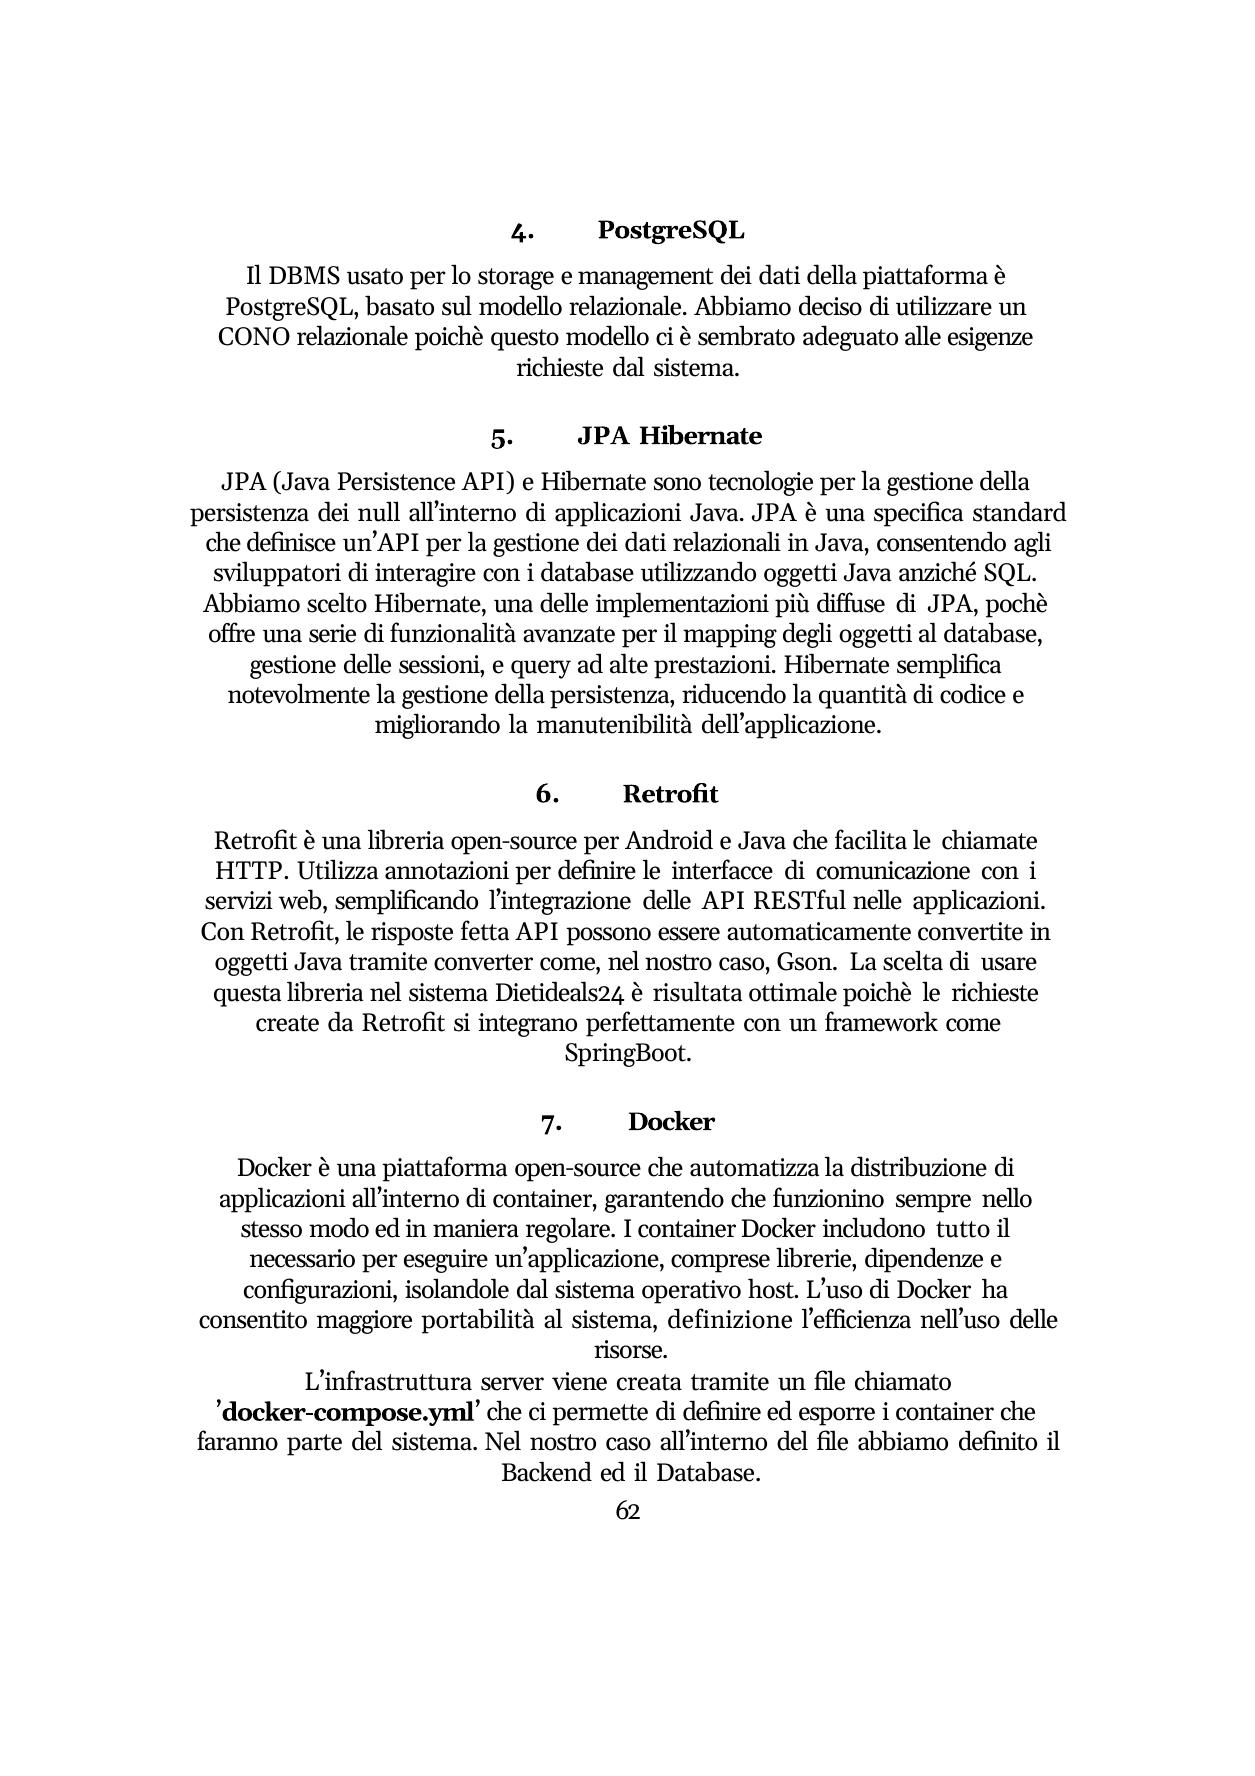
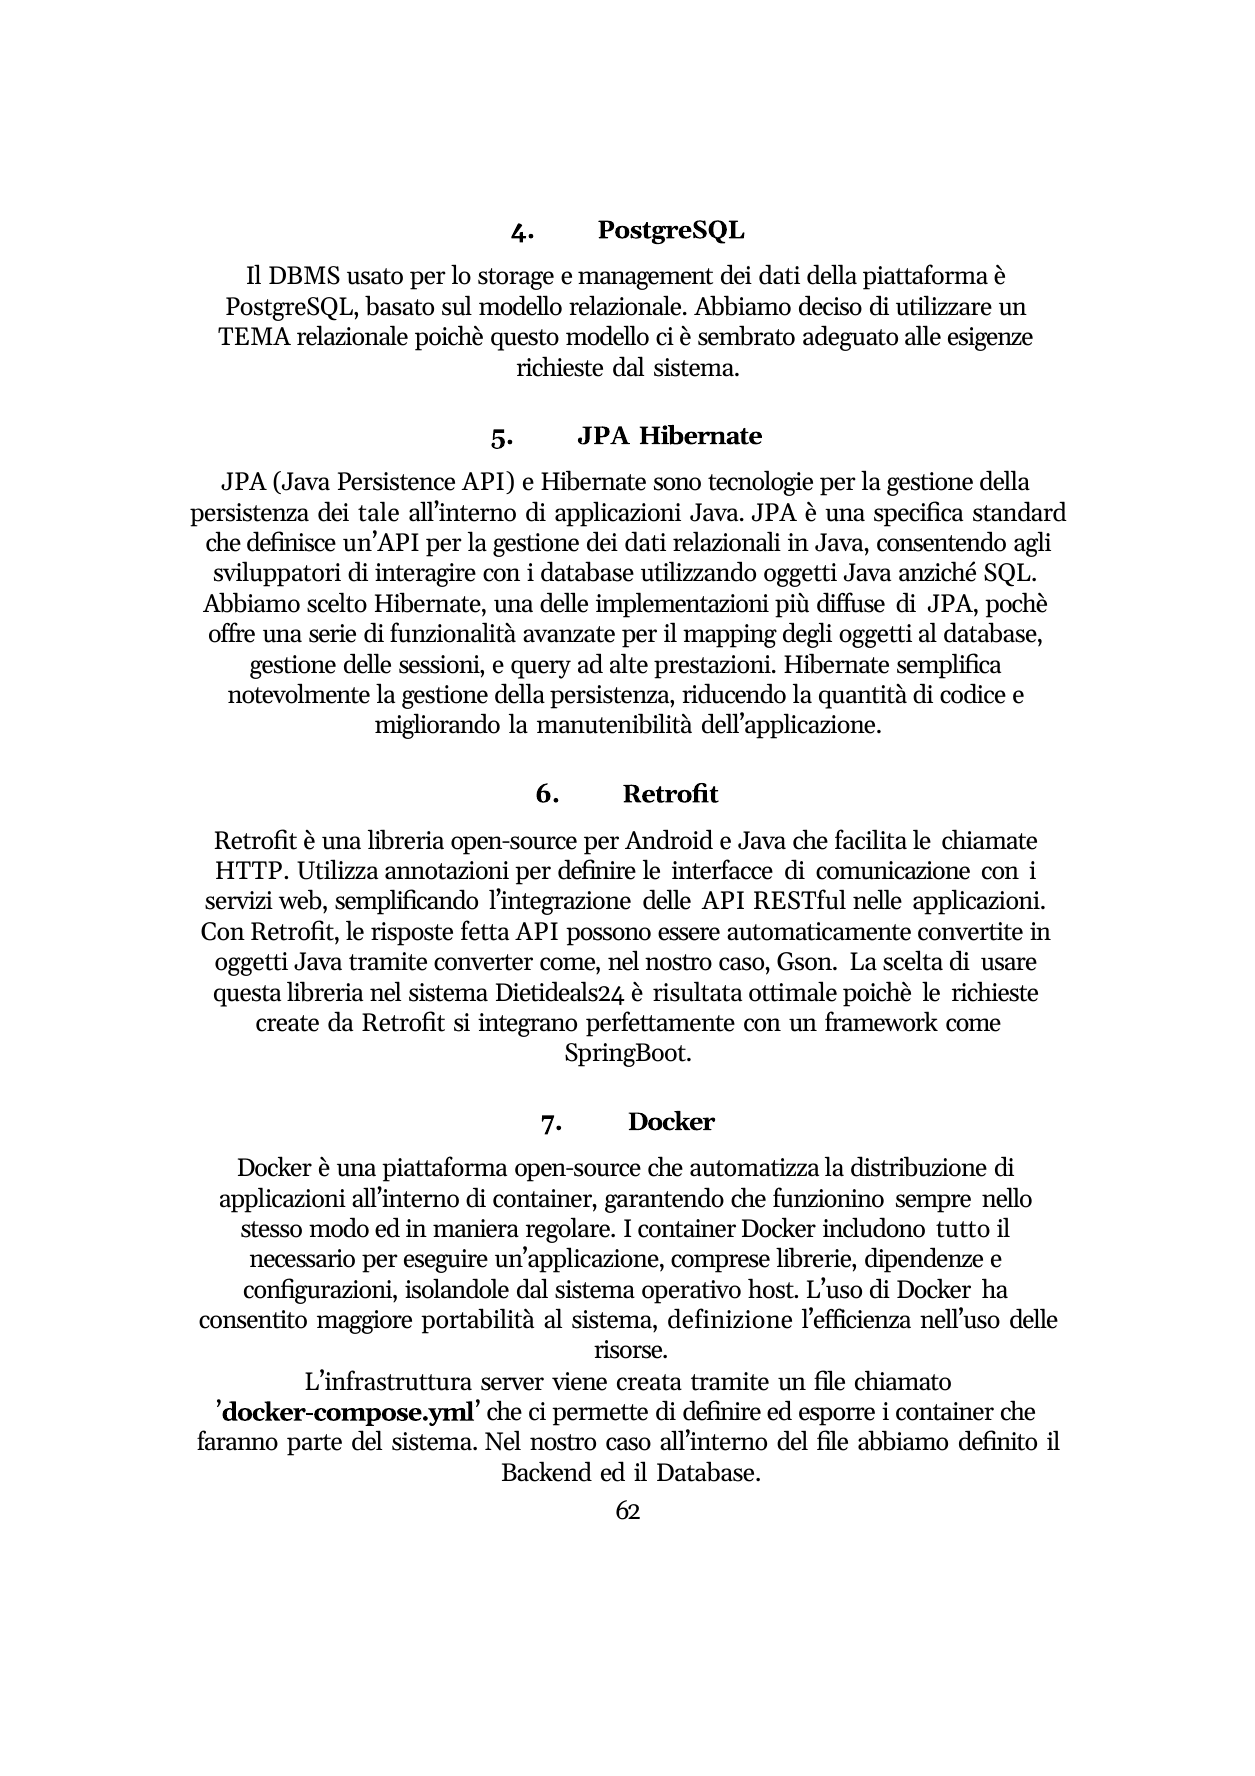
CONO: CONO -> TEMA (254, 337)
null: null -> tale (379, 513)
